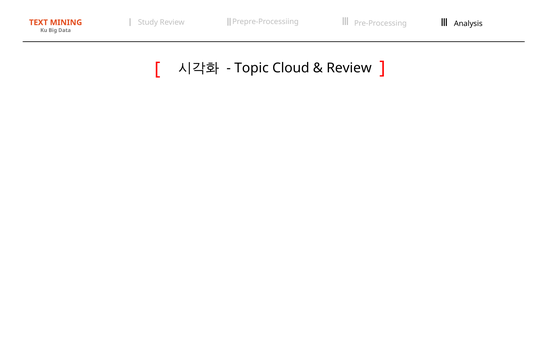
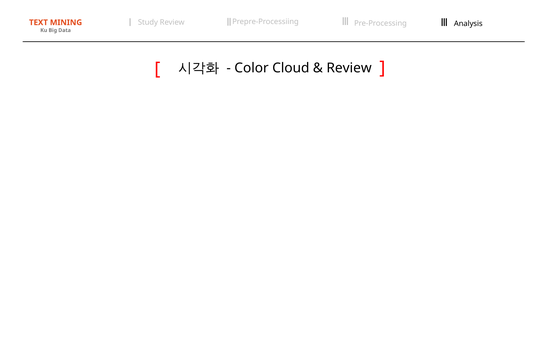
Topic: Topic -> Color (252, 68)
